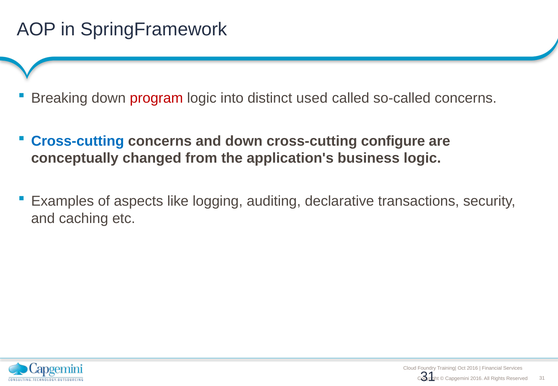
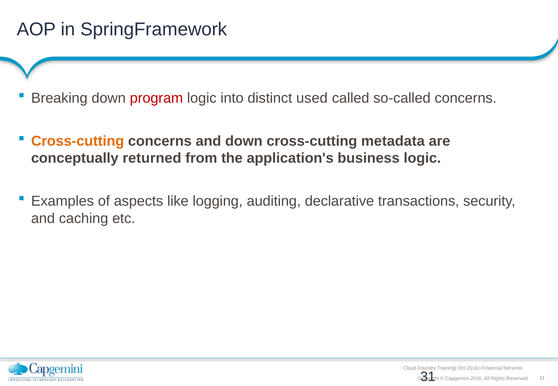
Cross-cutting colour: blue -> orange (78, 141)
configure: configure -> metadata (393, 141)
changed: changed -> returned (152, 158)
